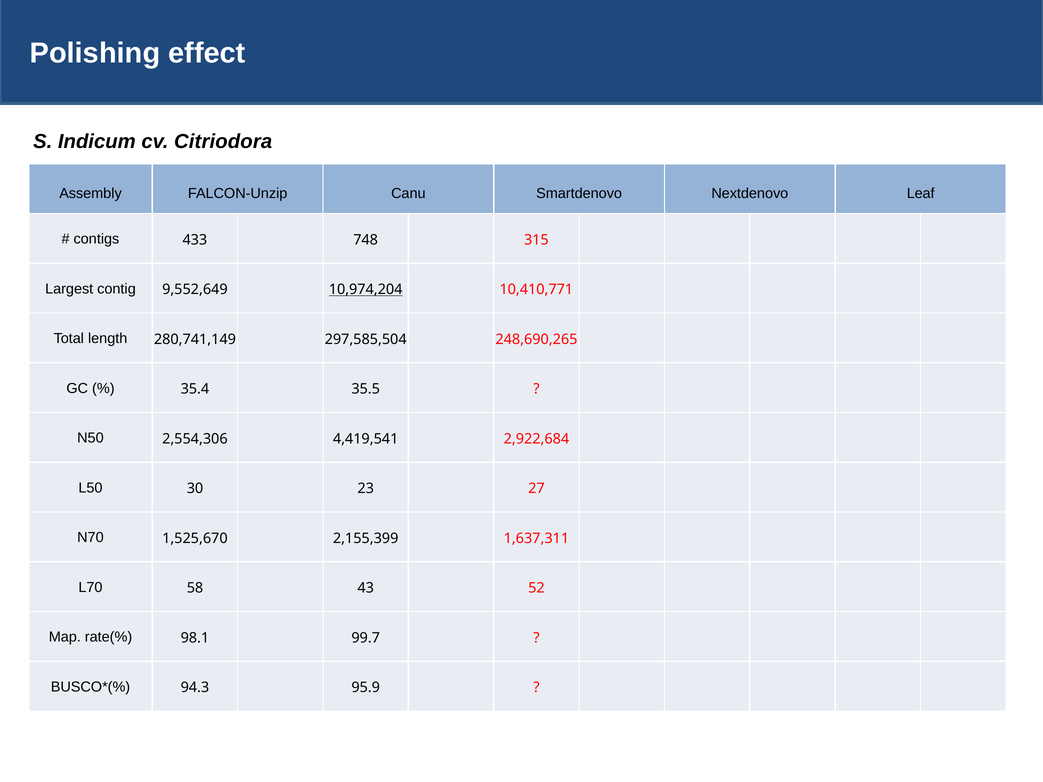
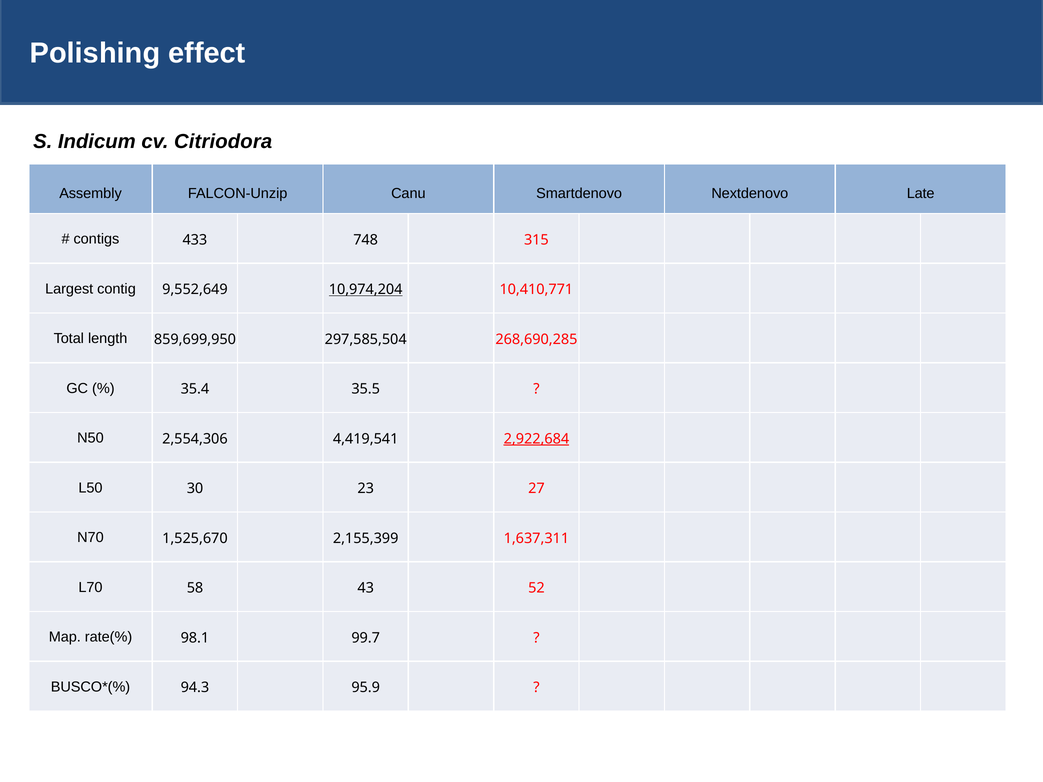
Leaf: Leaf -> Late (921, 193)
280,741,149: 280,741,149 -> 859,699,950 (195, 339)
248,690,265: 248,690,265 -> 268,690,285 (536, 339)
2,922,684 underline: none -> present (536, 439)
